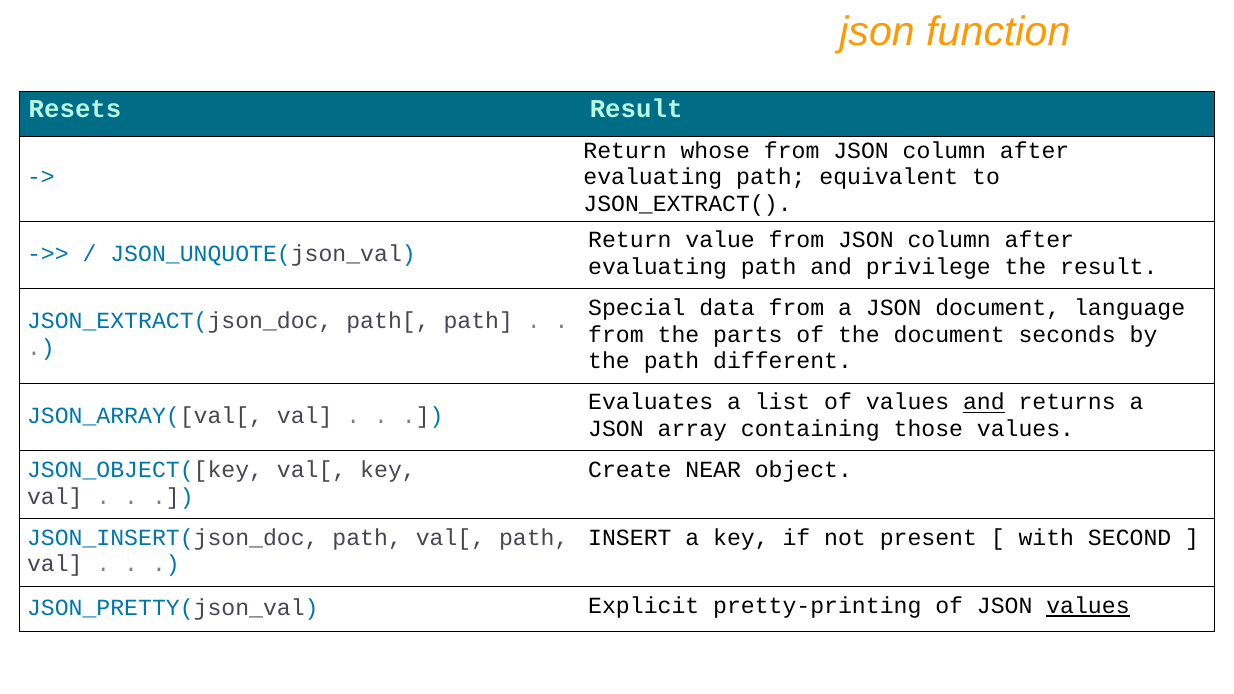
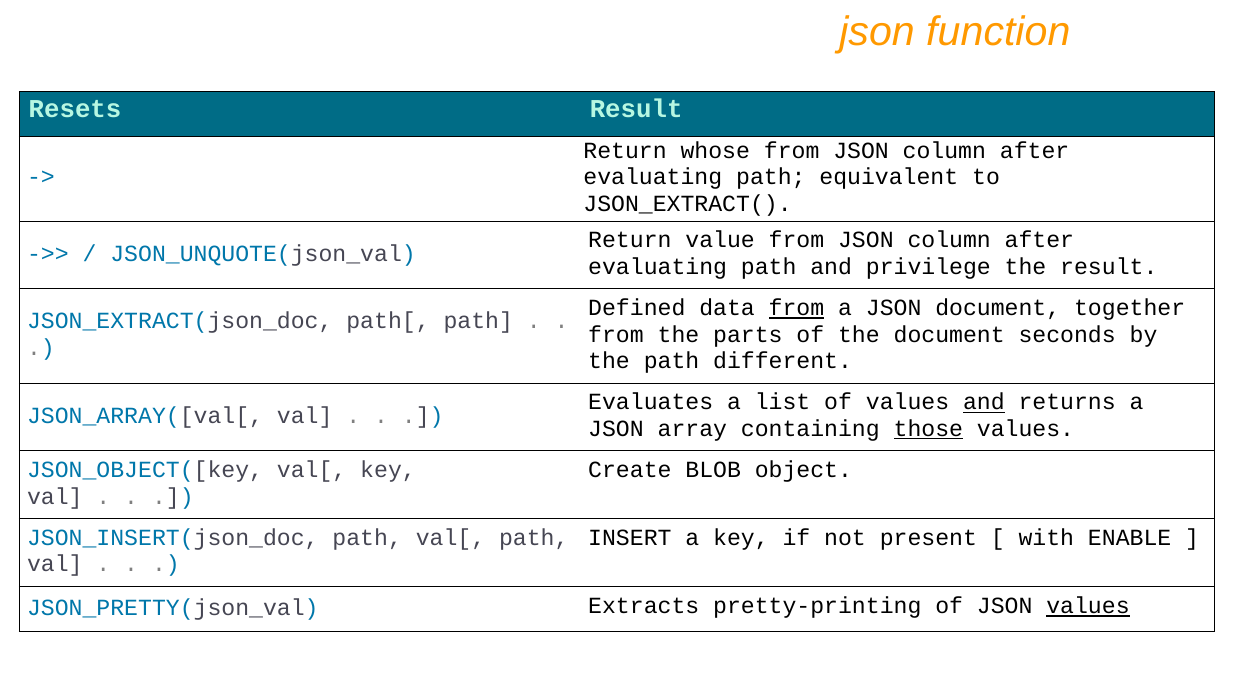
Special: Special -> Defined (637, 308)
from underline: none -> present (796, 308)
language: language -> together (1130, 308)
those underline: none -> present (928, 429)
NEAR: NEAR -> BLOB (713, 470)
SECOND: SECOND -> ENABLE (1130, 538)
Explicit: Explicit -> Extracts (644, 606)
